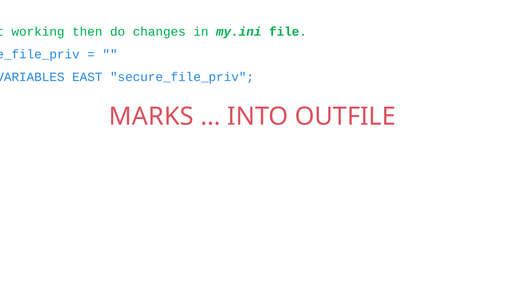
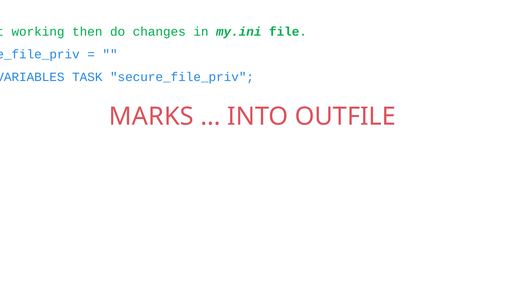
EAST: EAST -> TASK (87, 77)
